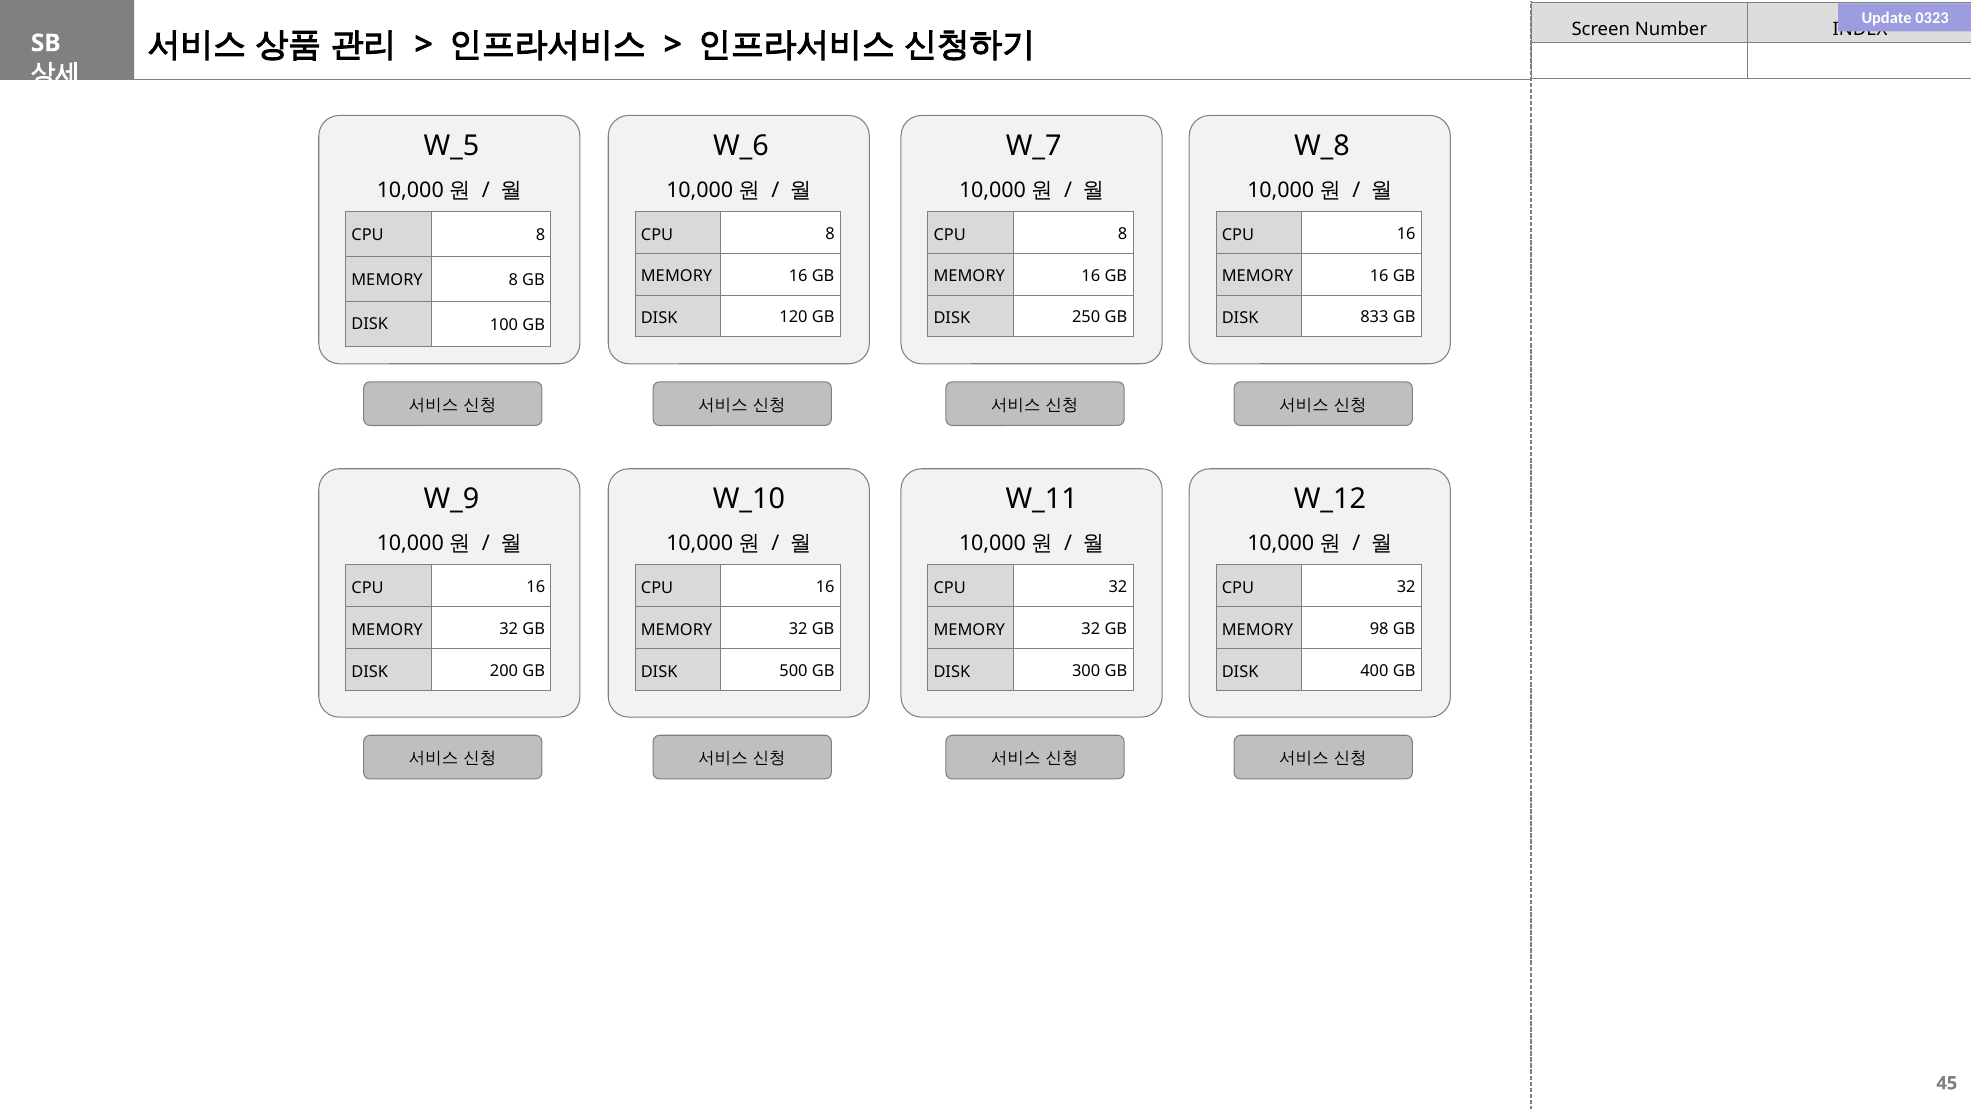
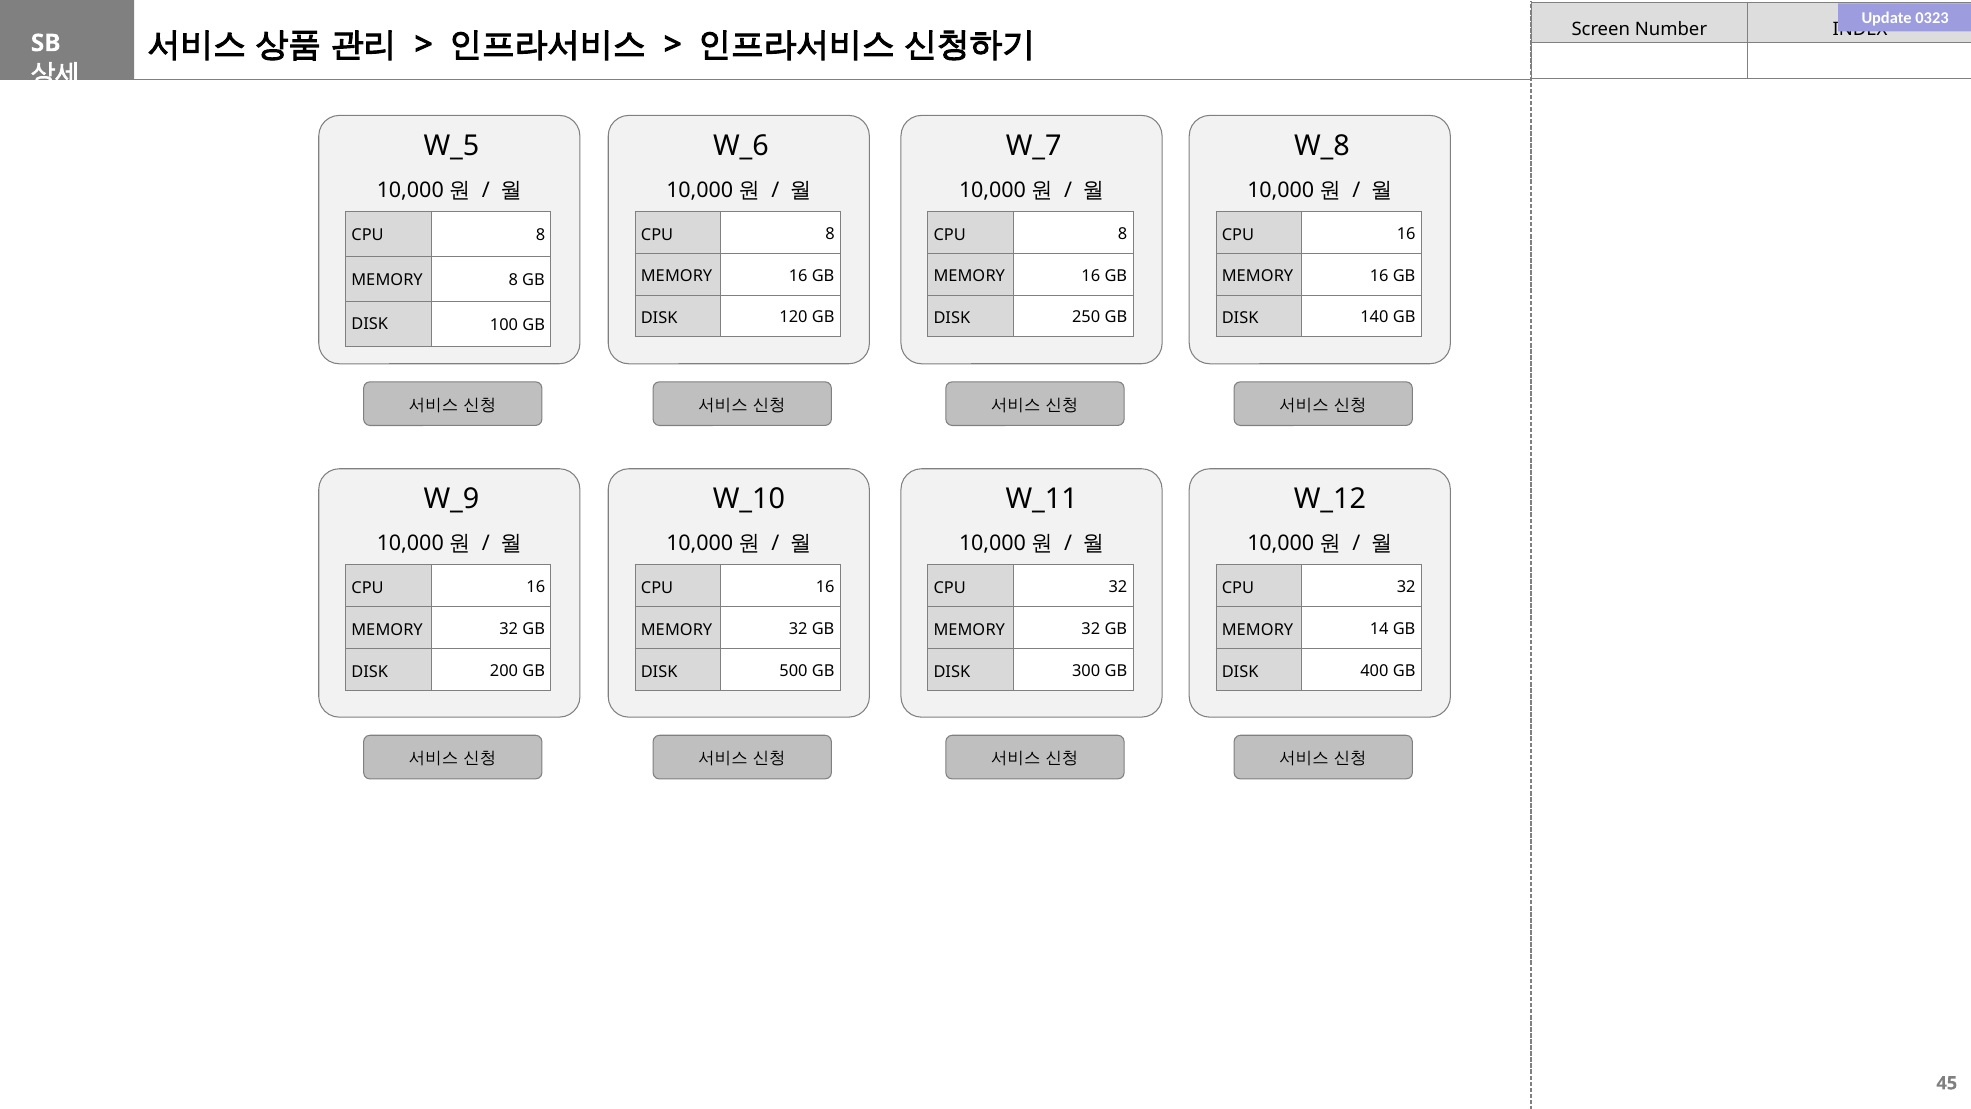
833: 833 -> 140 (1374, 317)
98: 98 -> 14 (1379, 629)
